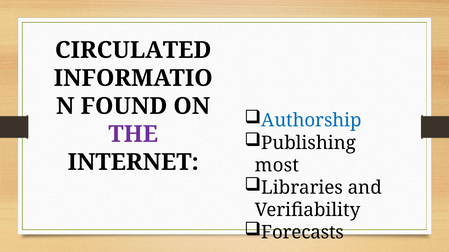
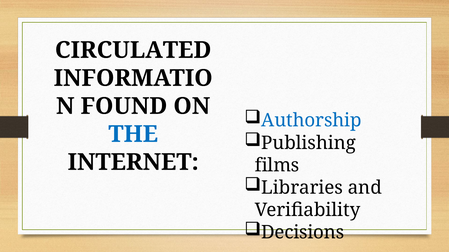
THE colour: purple -> blue (133, 134)
most: most -> films (277, 166)
Forecasts: Forecasts -> Decisions (303, 233)
